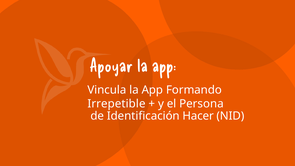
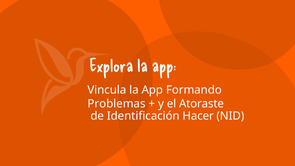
Apoyar: Apoyar -> Explora (111, 66)
Irrepetible: Irrepetible -> Problemas (117, 104)
Persona: Persona -> Atoraste (202, 104)
